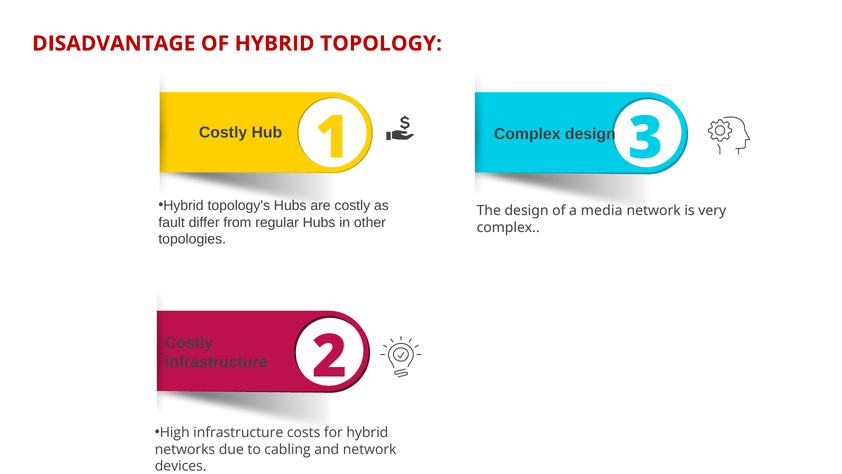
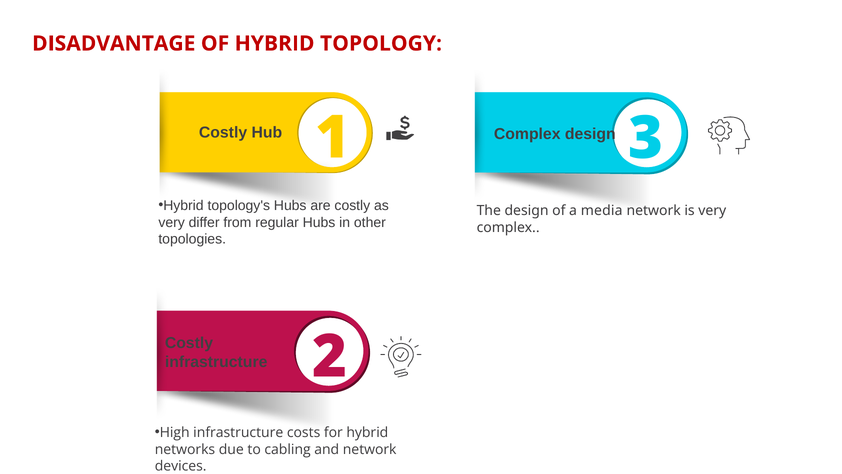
fault: fault -> very (172, 222)
